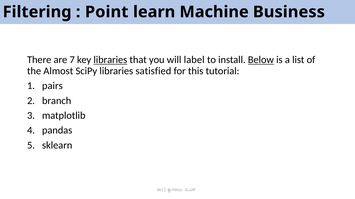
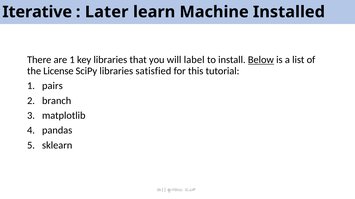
Filtering: Filtering -> Iterative (37, 12)
Point: Point -> Later (107, 12)
Business: Business -> Installed (289, 12)
are 7: 7 -> 1 (72, 60)
libraries underline: present -> none (110, 60)
Almost: Almost -> License (58, 71)
